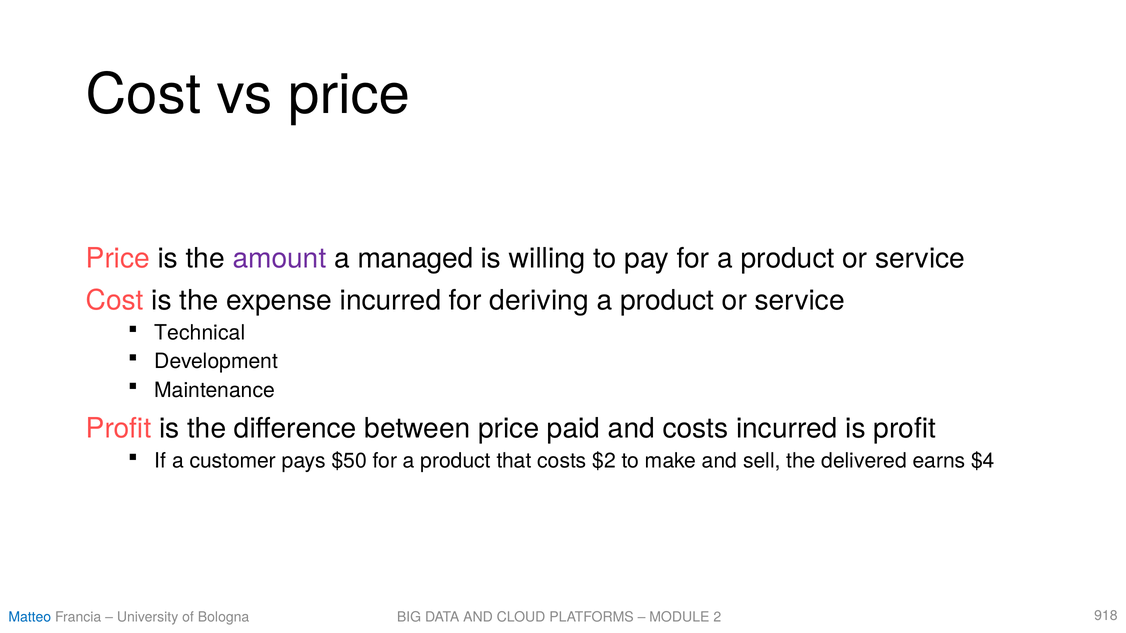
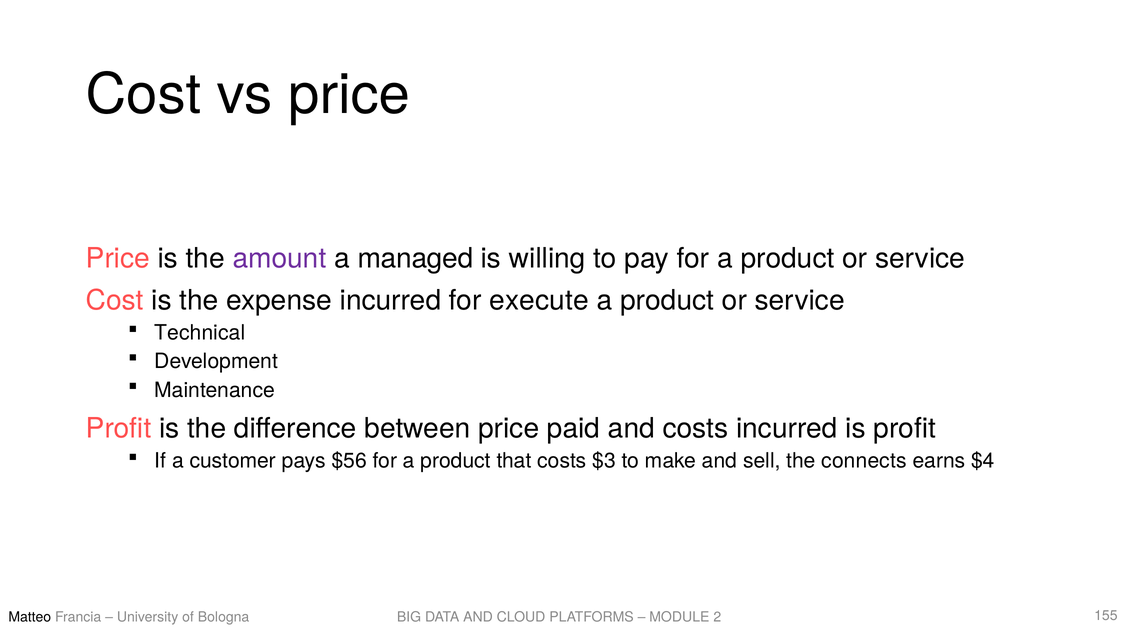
deriving: deriving -> execute (539, 301)
$50: $50 -> $56 (349, 461)
$2: $2 -> $3 (604, 461)
delivered: delivered -> connects (864, 461)
Matteo colour: blue -> black (30, 617)
918: 918 -> 155 (1106, 616)
